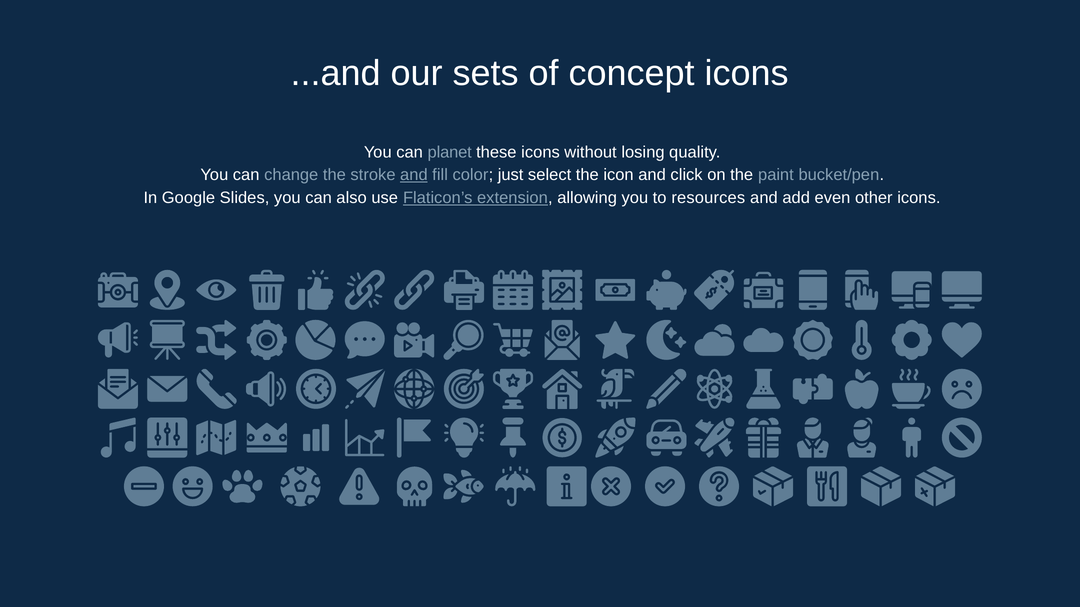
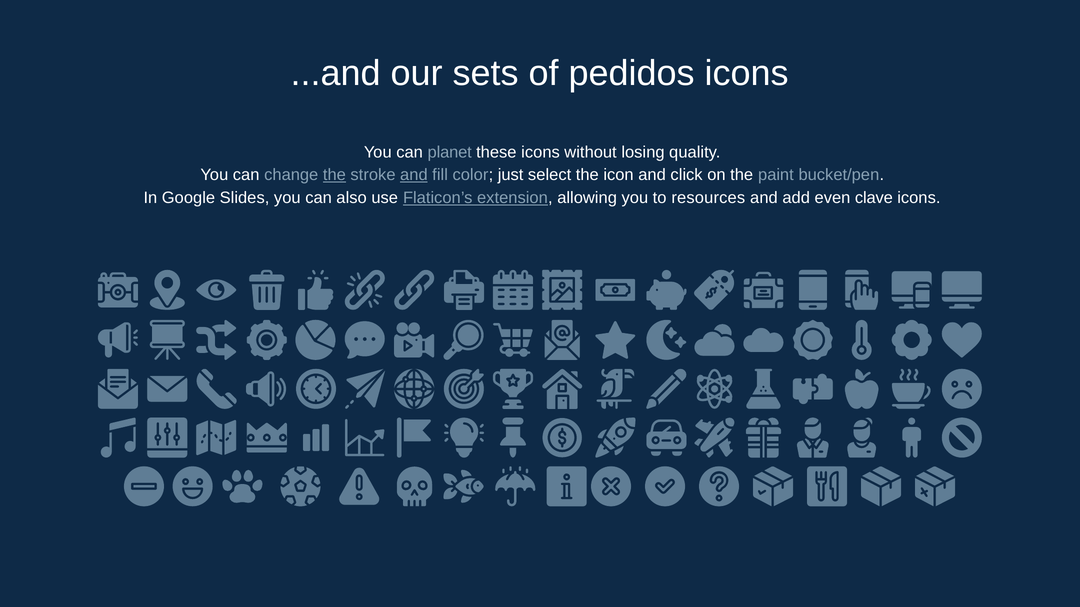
concept: concept -> pedidos (632, 73)
the underline: none -> present (334, 175)
other: other -> clave (874, 198)
